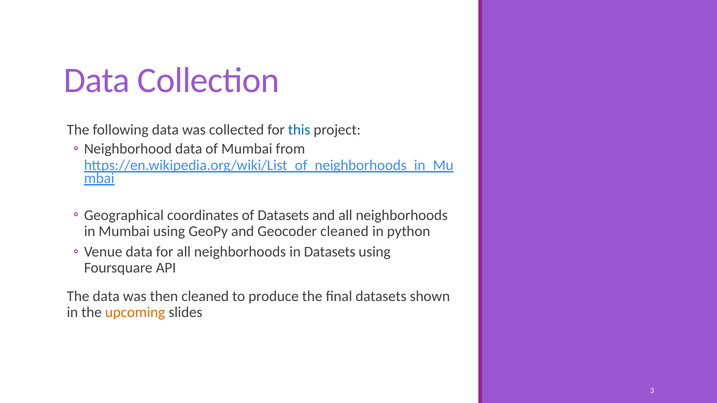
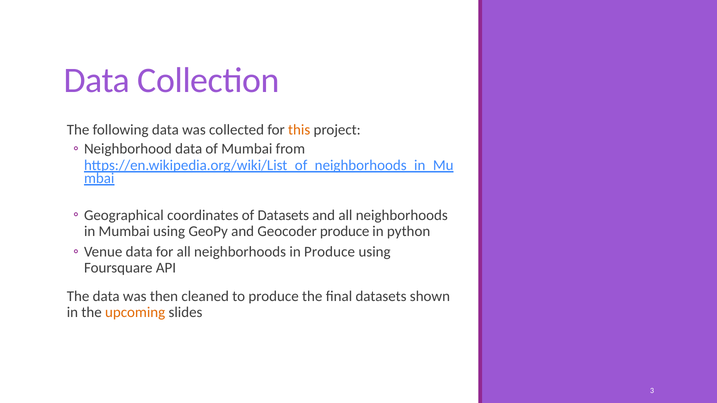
this colour: blue -> orange (299, 130)
Geocoder cleaned: cleaned -> produce (345, 231)
in Datasets: Datasets -> Produce (330, 252)
